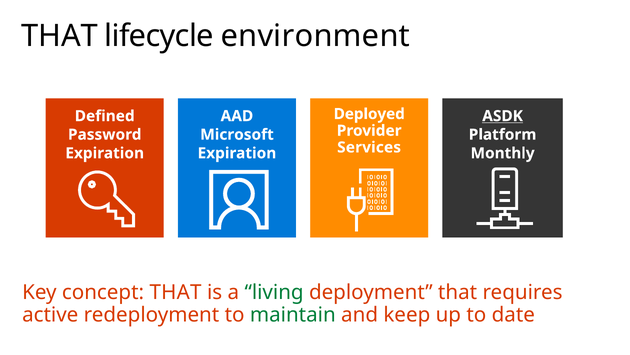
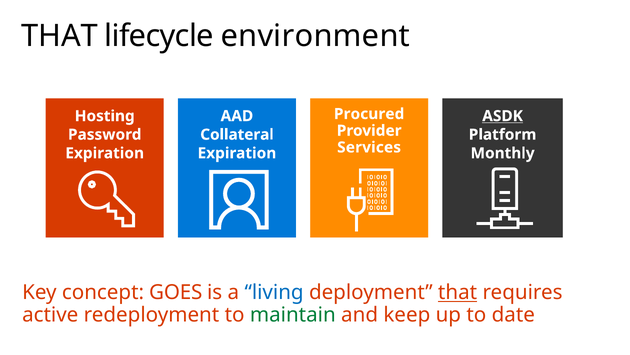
Deployed: Deployed -> Procured (369, 114)
Defined: Defined -> Hosting (105, 116)
Microsoft: Microsoft -> Collateral (237, 134)
concept THAT: THAT -> GOES (176, 292)
living colour: green -> blue (274, 292)
that underline: none -> present (458, 292)
